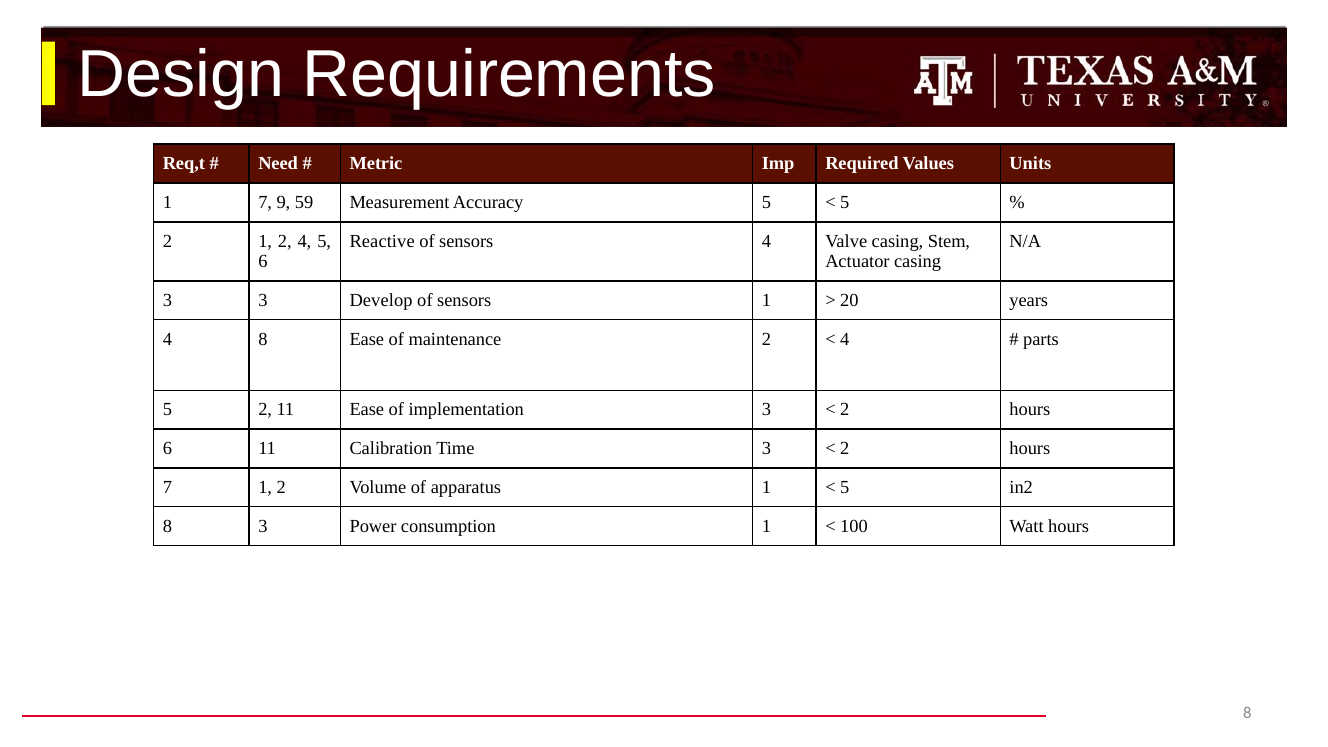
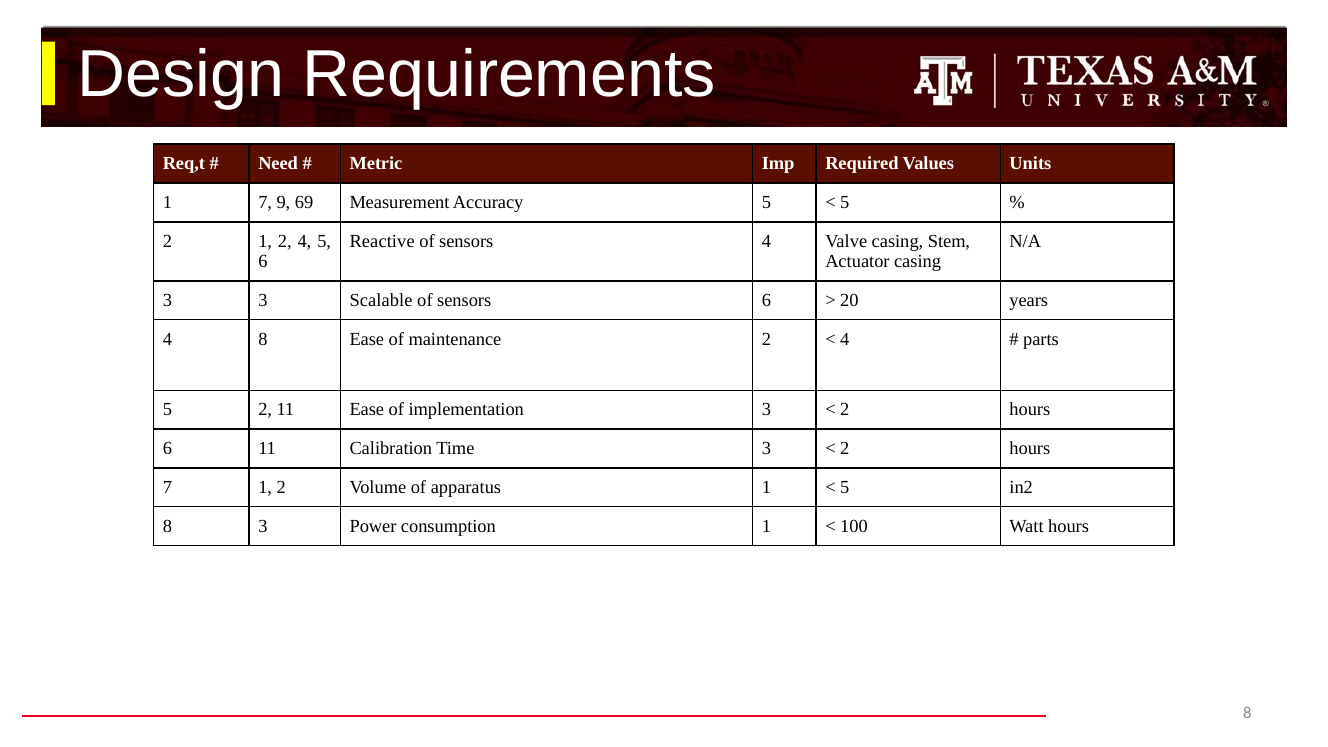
59: 59 -> 69 (304, 202)
Develop: Develop -> Scalable (381, 300)
sensors 1: 1 -> 6 (766, 300)
